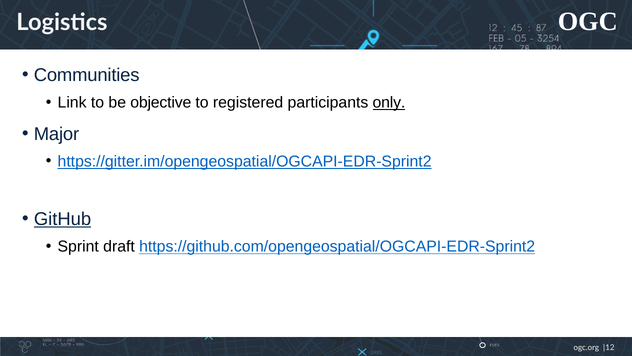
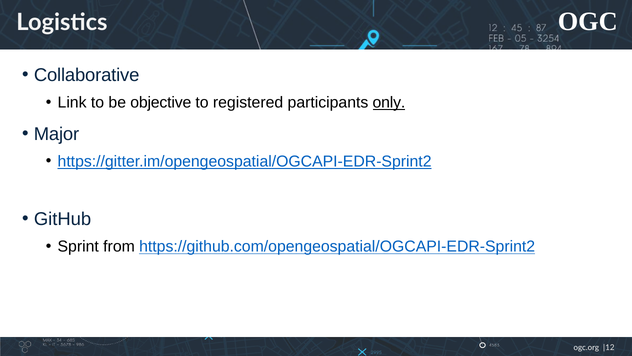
Communities: Communities -> Collaborative (87, 75)
GitHub underline: present -> none (63, 219)
draft: draft -> from (119, 246)
